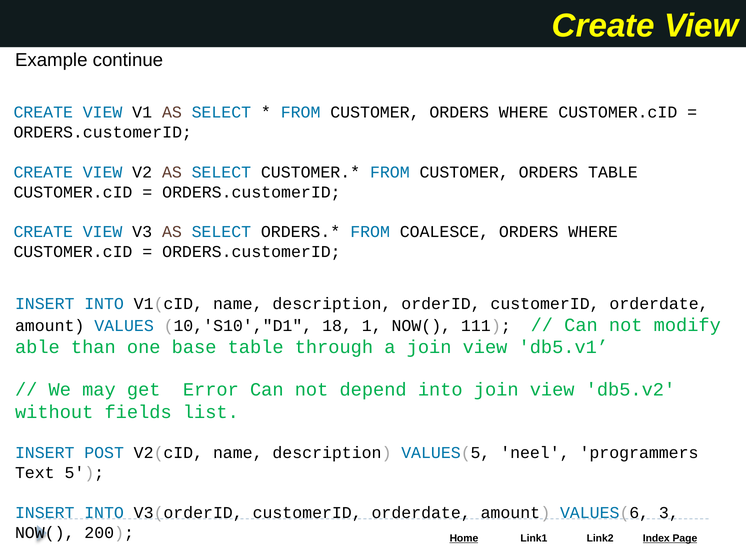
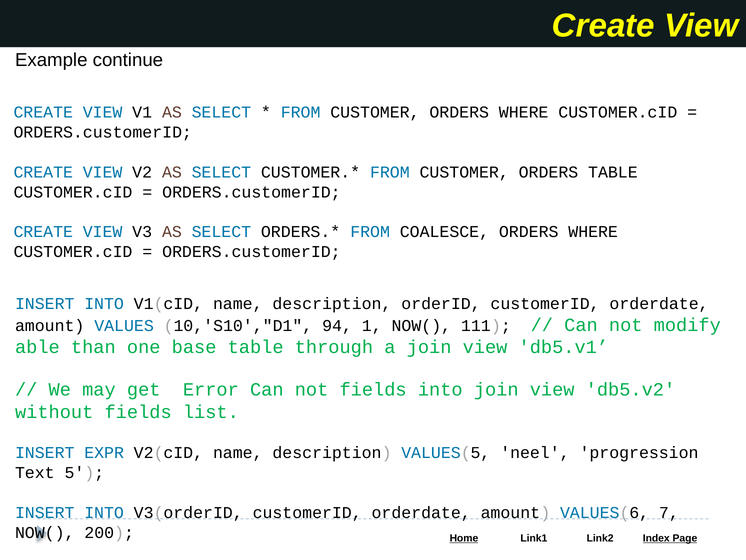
18: 18 -> 94 (337, 325)
not depend: depend -> fields (373, 389)
POST: POST -> EXPR (104, 453)
programmers: programmers -> progression (639, 453)
3: 3 -> 7 (669, 512)
